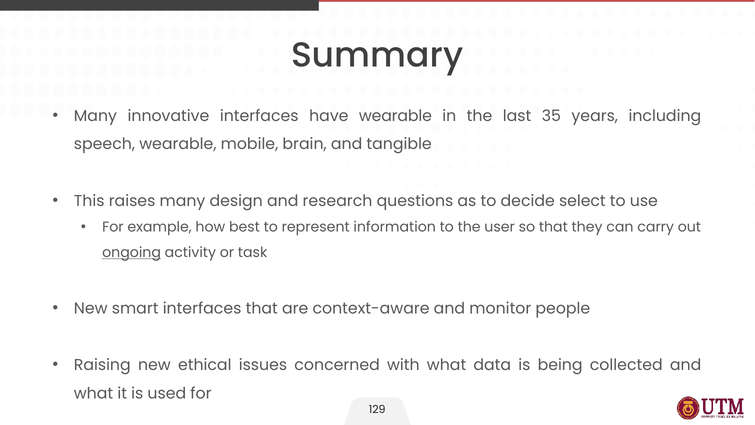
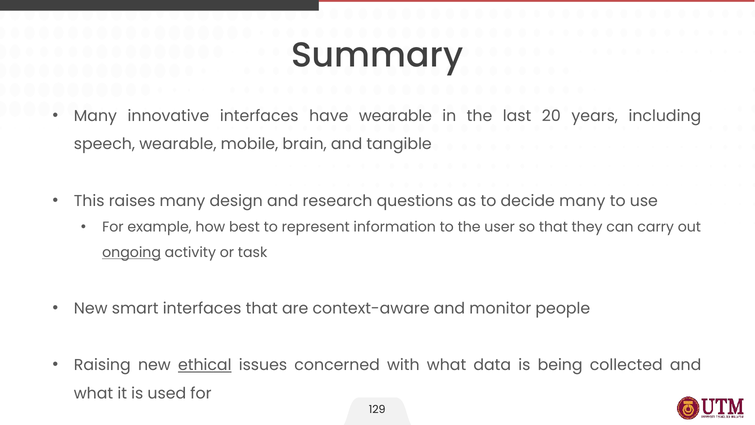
35: 35 -> 20 (551, 116)
decide select: select -> many (582, 201)
ethical underline: none -> present (205, 365)
